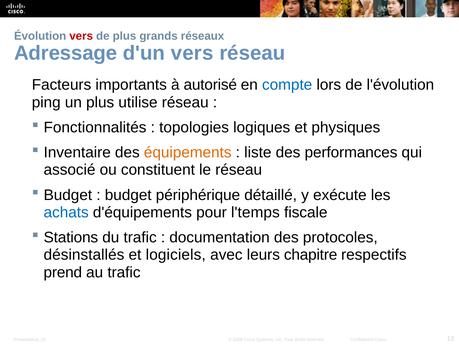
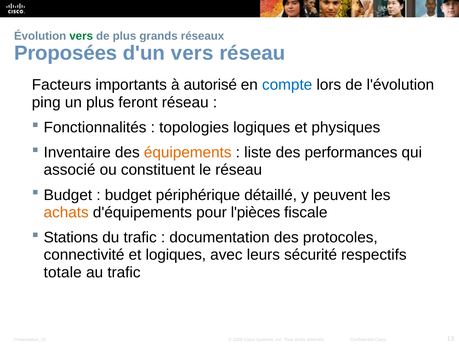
vers colour: red -> green (81, 36)
Adressage: Adressage -> Proposées (66, 53)
utilise: utilise -> feront (138, 102)
exécute: exécute -> peuvent (340, 195)
achats colour: blue -> orange (66, 213)
l'temps: l'temps -> l'pièces (256, 213)
désinstallés: désinstallés -> connectivité (84, 255)
et logiciels: logiciels -> logiques (176, 255)
chapitre: chapitre -> sécurité (311, 255)
prend: prend -> totale (63, 273)
